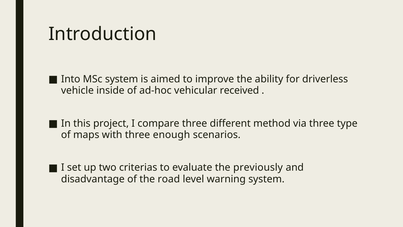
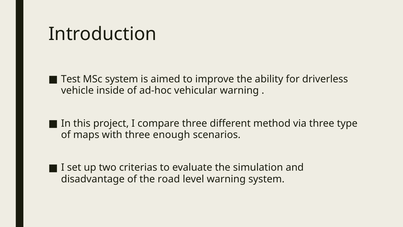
Into: Into -> Test (71, 79)
vehicular received: received -> warning (239, 90)
previously: previously -> simulation (258, 167)
